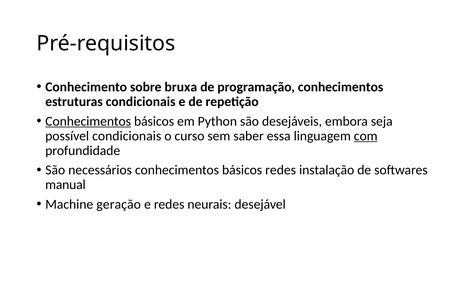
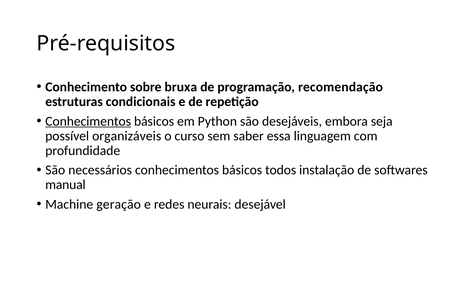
programação conhecimentos: conhecimentos -> recomendação (340, 87)
possível condicionais: condicionais -> organizáveis (127, 136)
com underline: present -> none (366, 136)
básicos redes: redes -> todos (281, 170)
